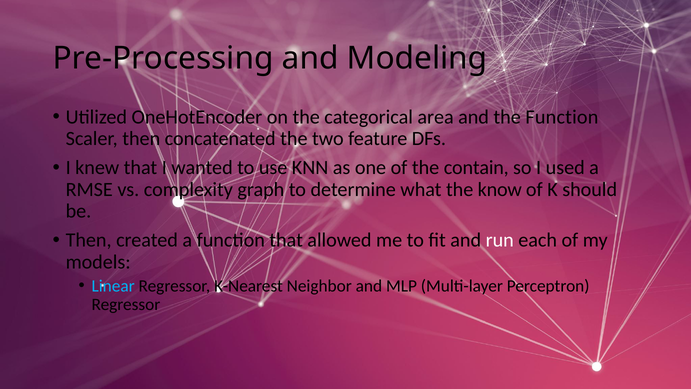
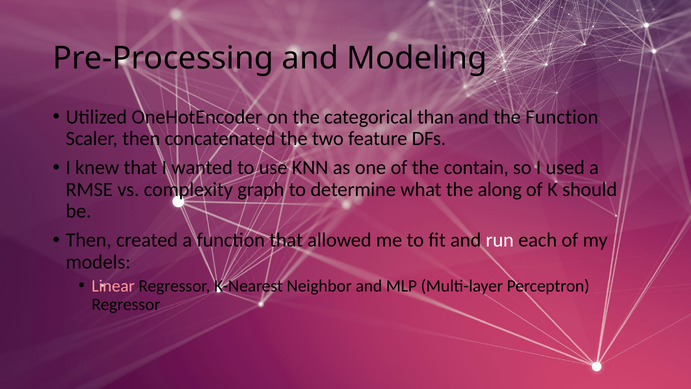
area: area -> than (436, 117)
know: know -> along (500, 189)
Linear colour: light blue -> pink (113, 286)
